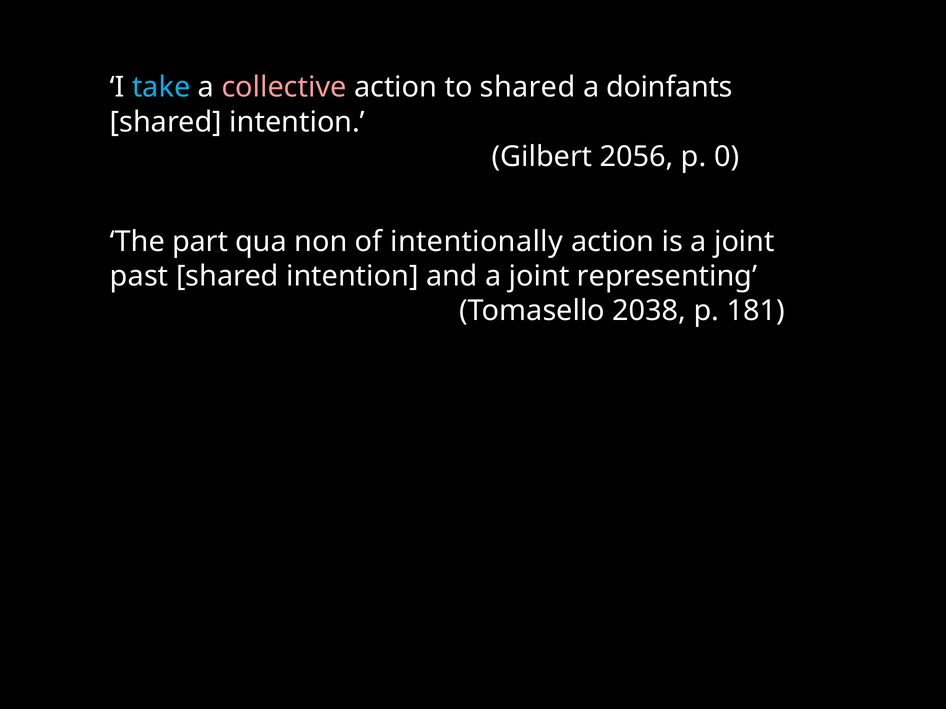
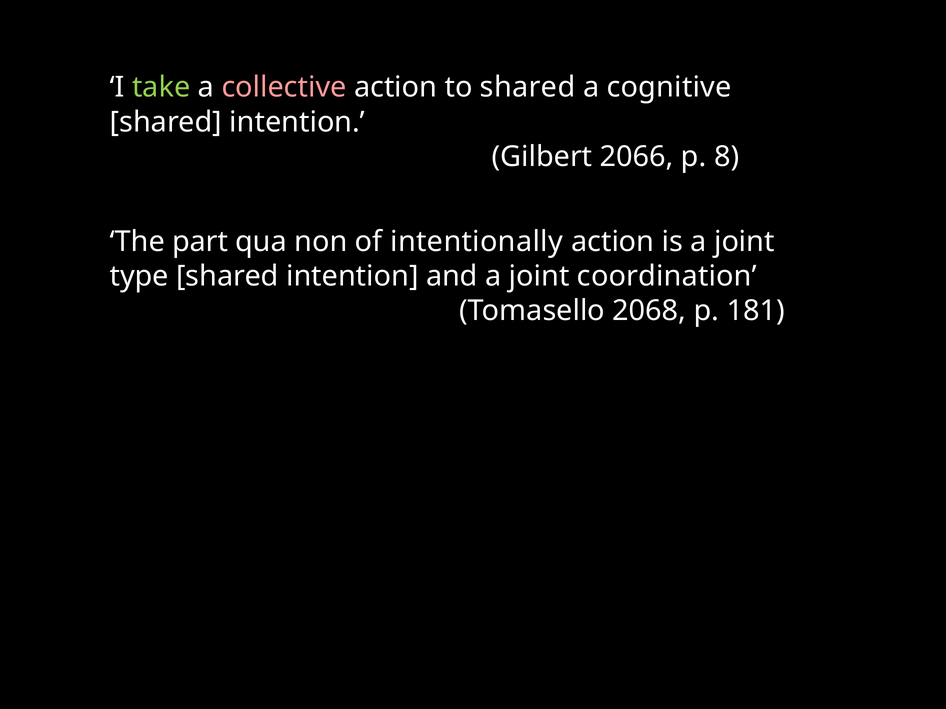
take colour: light blue -> light green (161, 87)
doinfants: doinfants -> cognitive (669, 87)
2056: 2056 -> 2066 (637, 157)
0: 0 -> 8 (727, 157)
past: past -> type (139, 276)
representing: representing -> coordination (667, 276)
2038: 2038 -> 2068 (649, 311)
